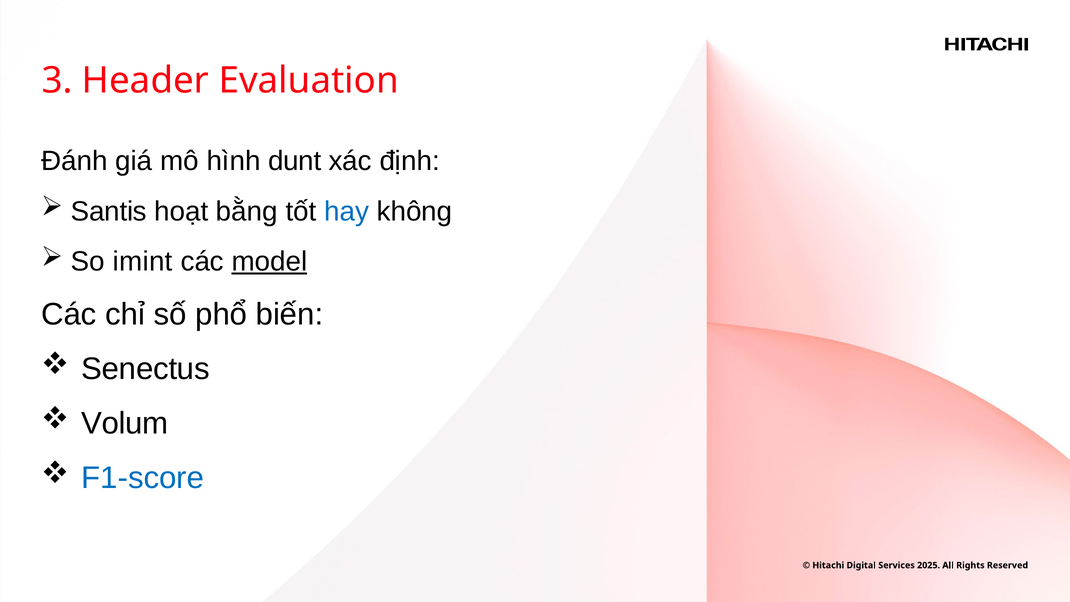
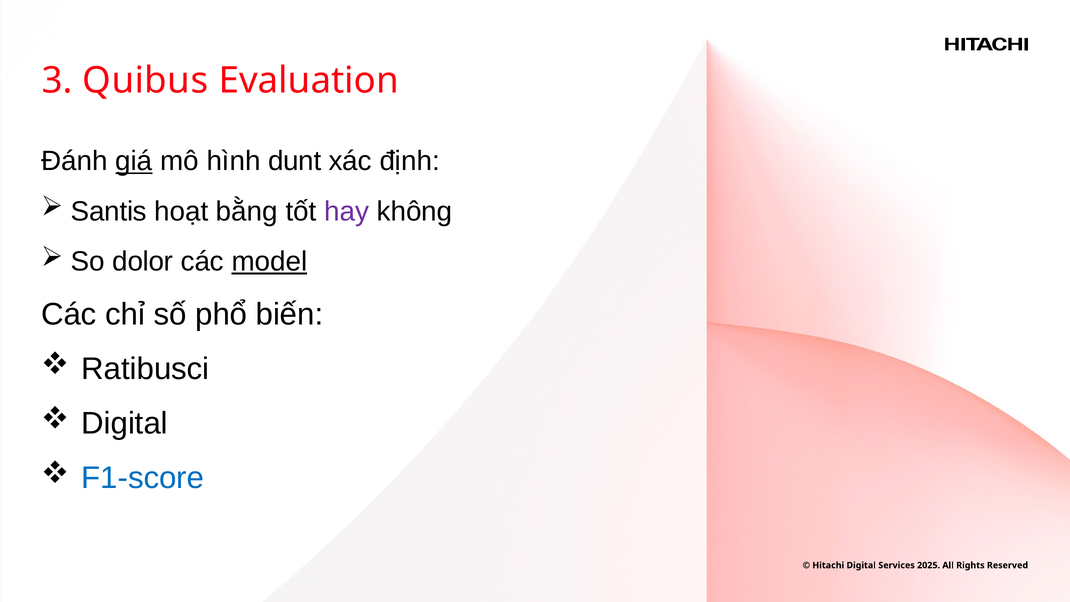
Header: Header -> Quibus (145, 81)
giá underline: none -> present (134, 161)
hay colour: blue -> purple (347, 211)
imint: imint -> dolor (143, 261)
Senectus: Senectus -> Ratibusci (145, 369)
Volum: Volum -> Digital (125, 423)
